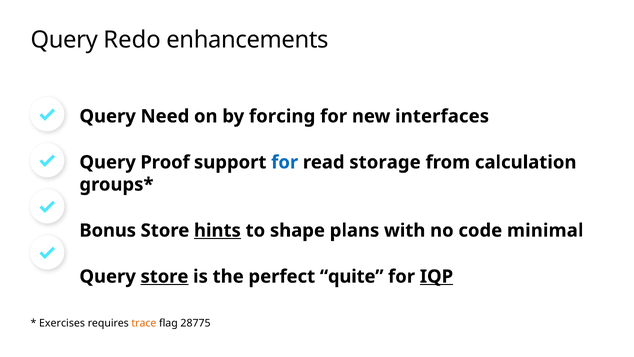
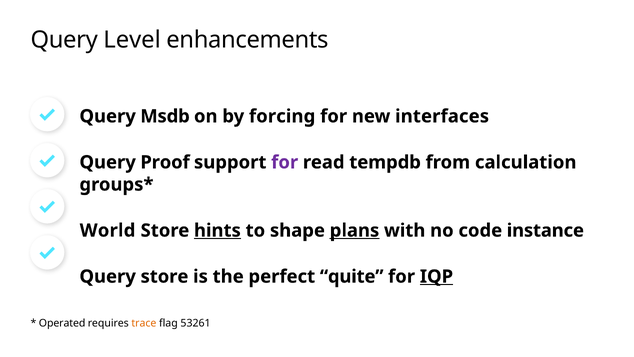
Redo: Redo -> Level (132, 40)
Need: Need -> Msdb (165, 116)
for colour: blue -> purple (285, 162)
storage: storage -> tempdb (385, 162)
Bonus: Bonus -> World (108, 230)
plans underline: none -> present (355, 230)
minimal: minimal -> instance (545, 230)
store underline: present -> none (164, 276)
Exercises: Exercises -> Operated (62, 323)
28775: 28775 -> 53261 (196, 323)
